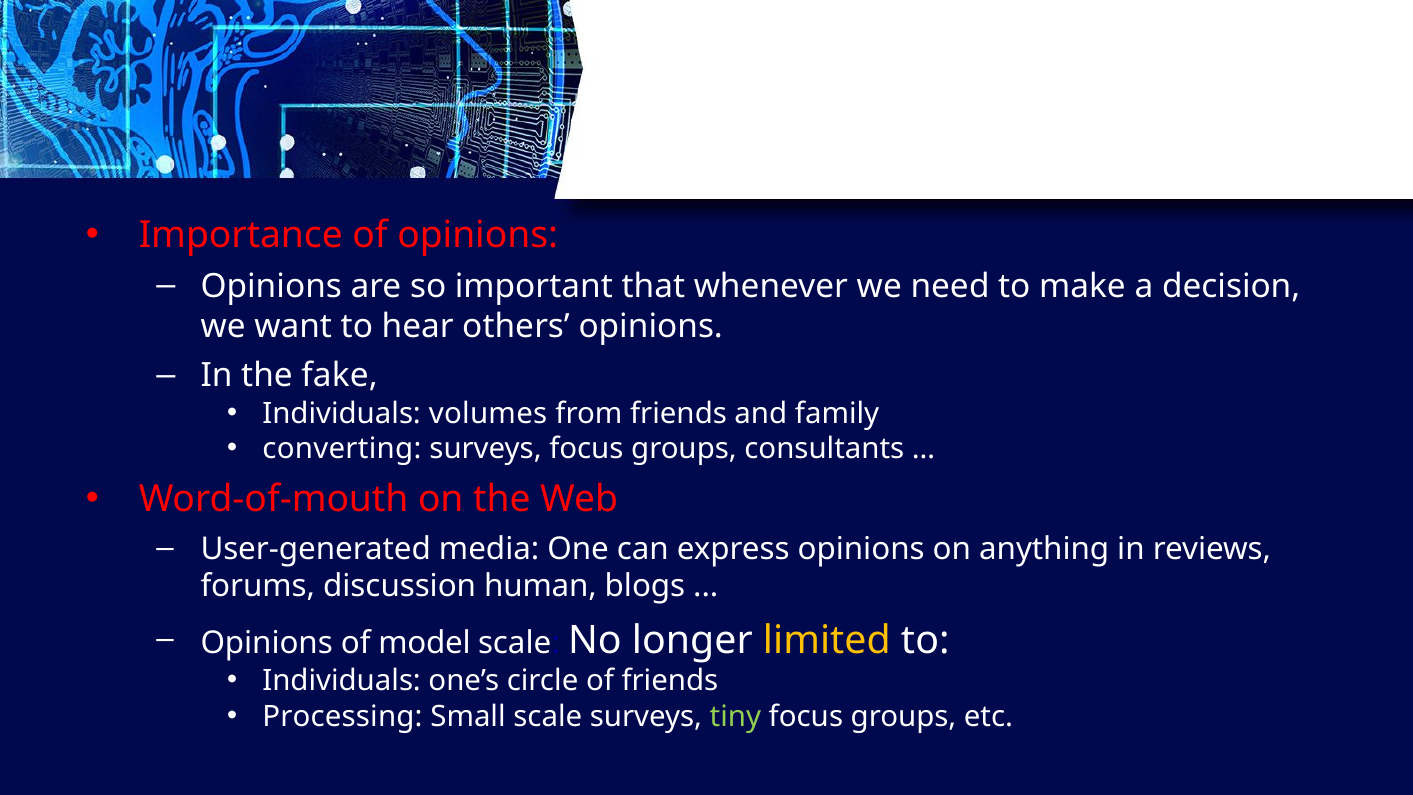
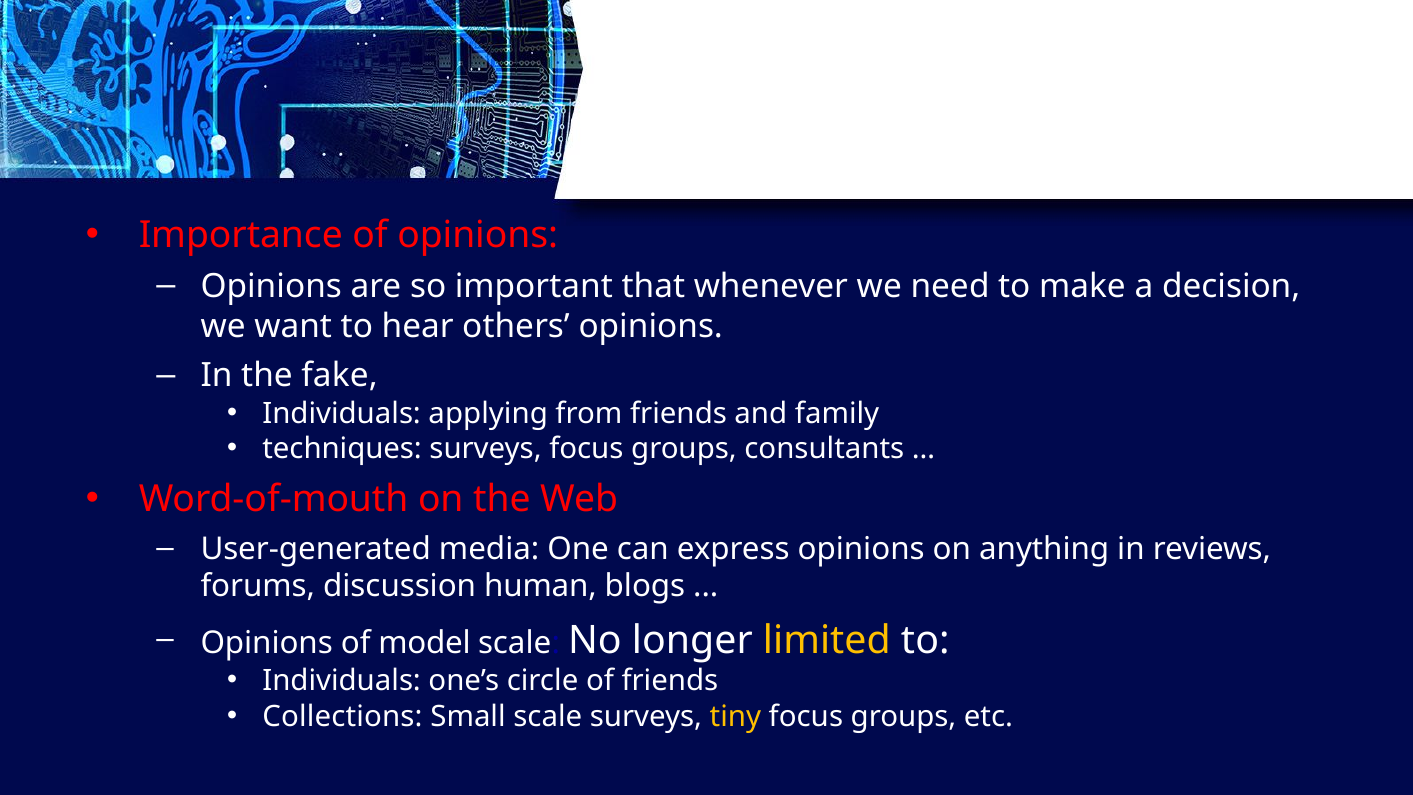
volumes: volumes -> applying (488, 413)
converting: converting -> techniques (342, 449)
Processing: Processing -> Collections (342, 716)
tiny colour: light green -> yellow (735, 716)
